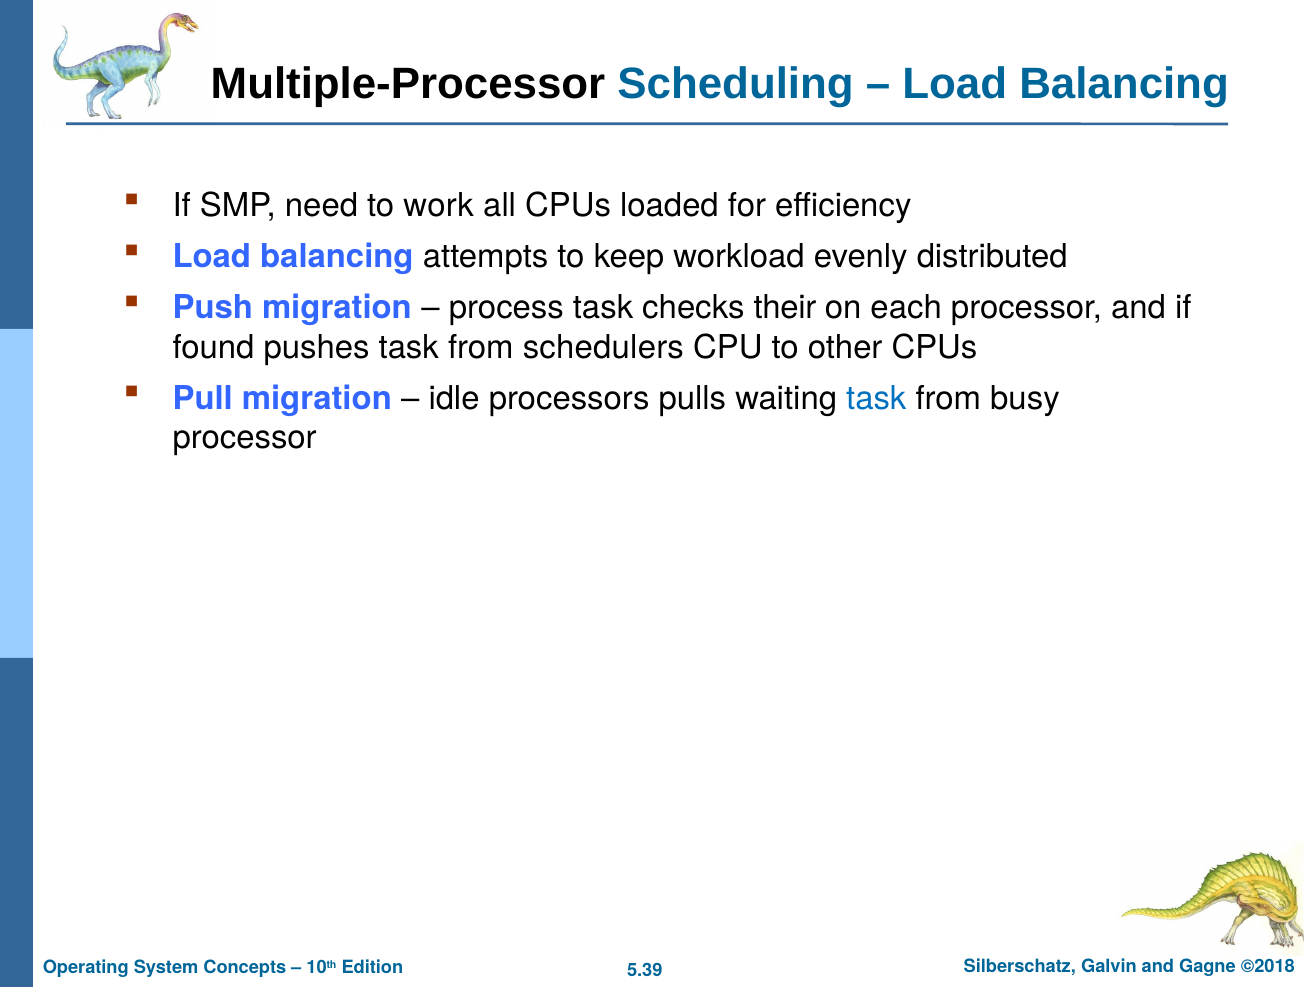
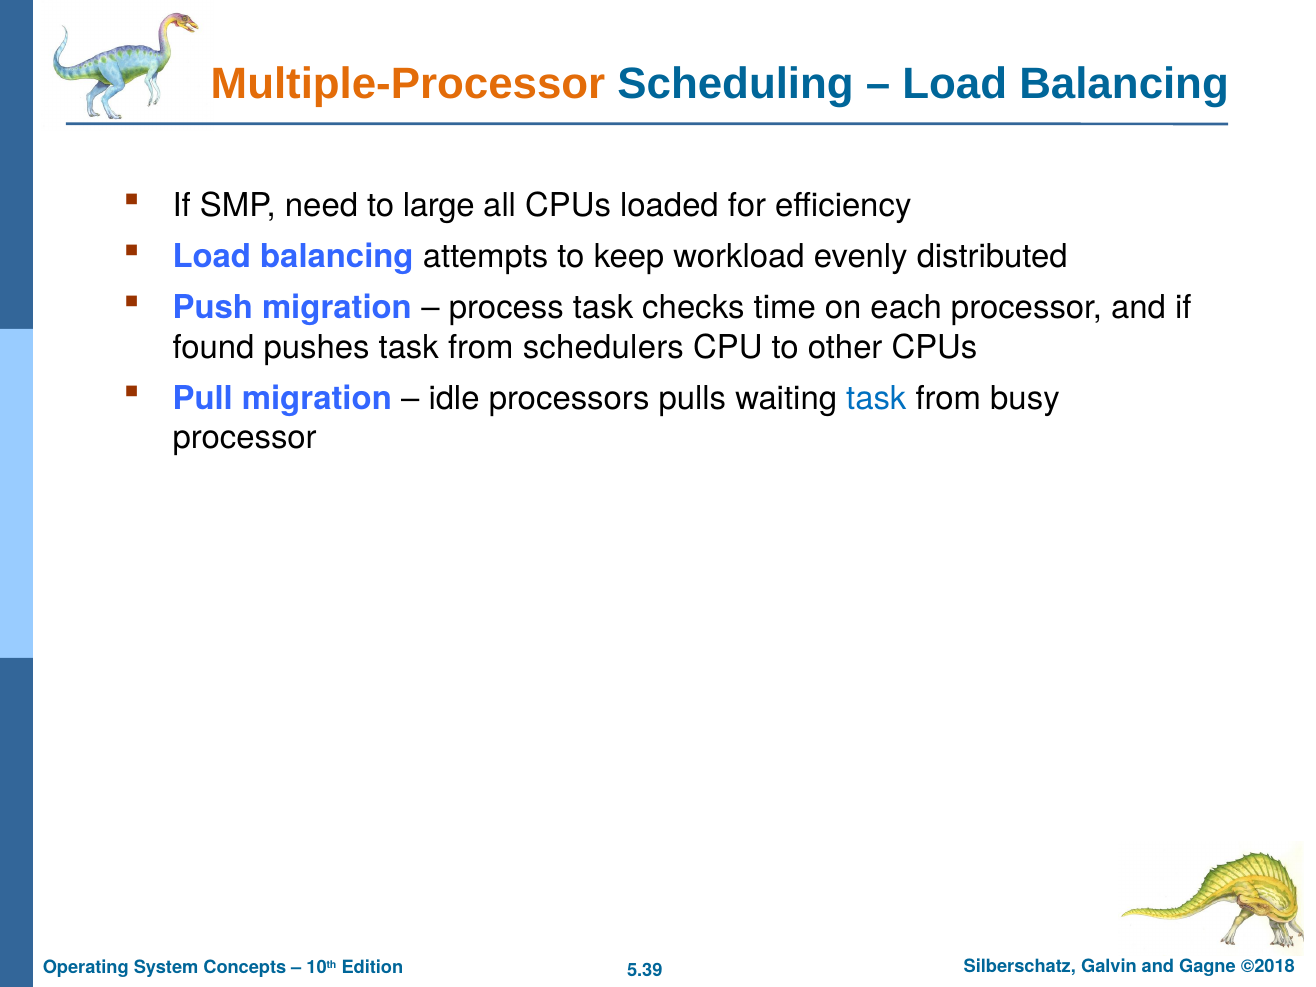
Multiple-Processor colour: black -> orange (408, 84)
work: work -> large (439, 206)
their: their -> time (785, 308)
